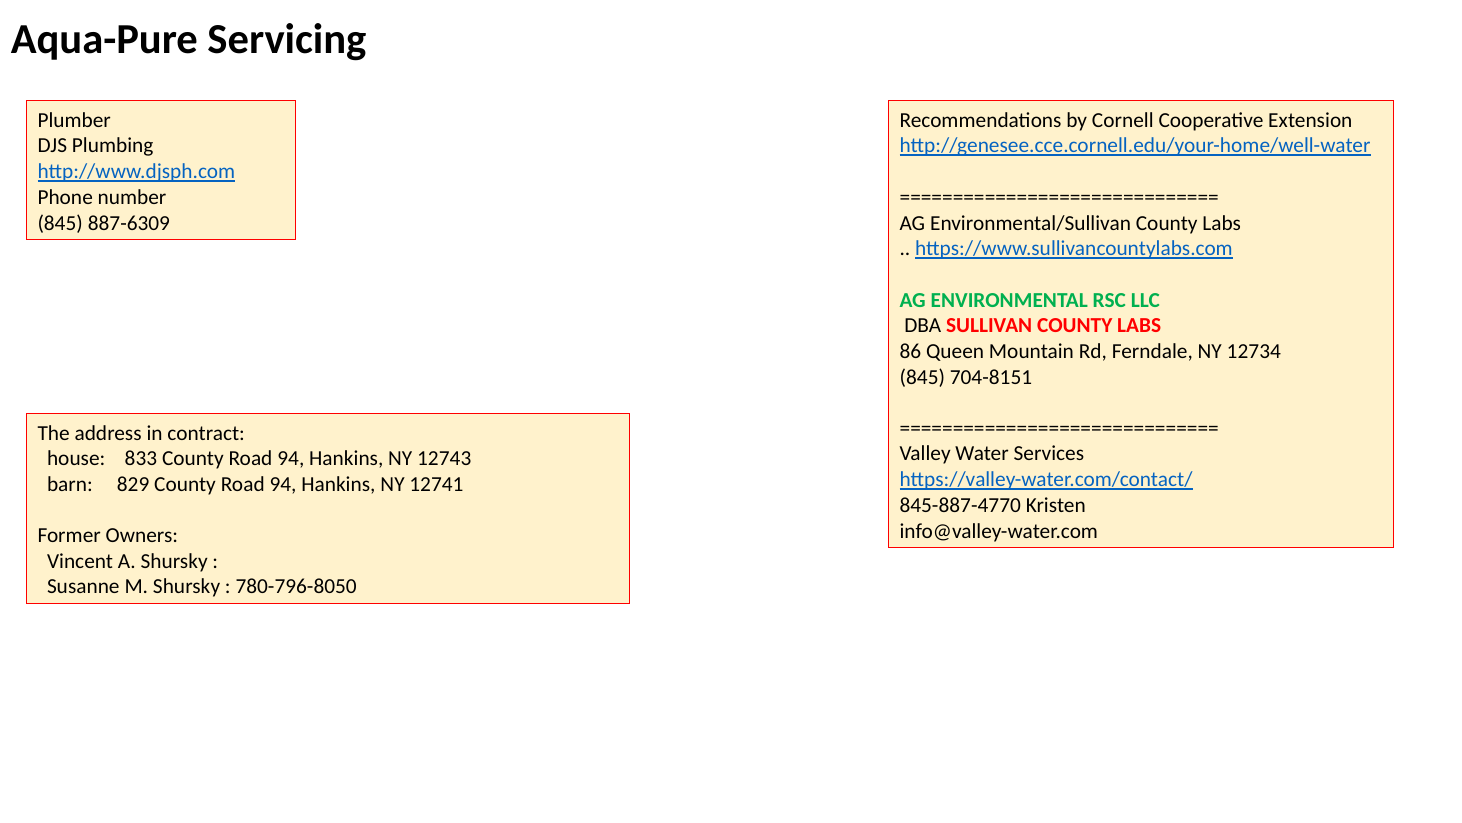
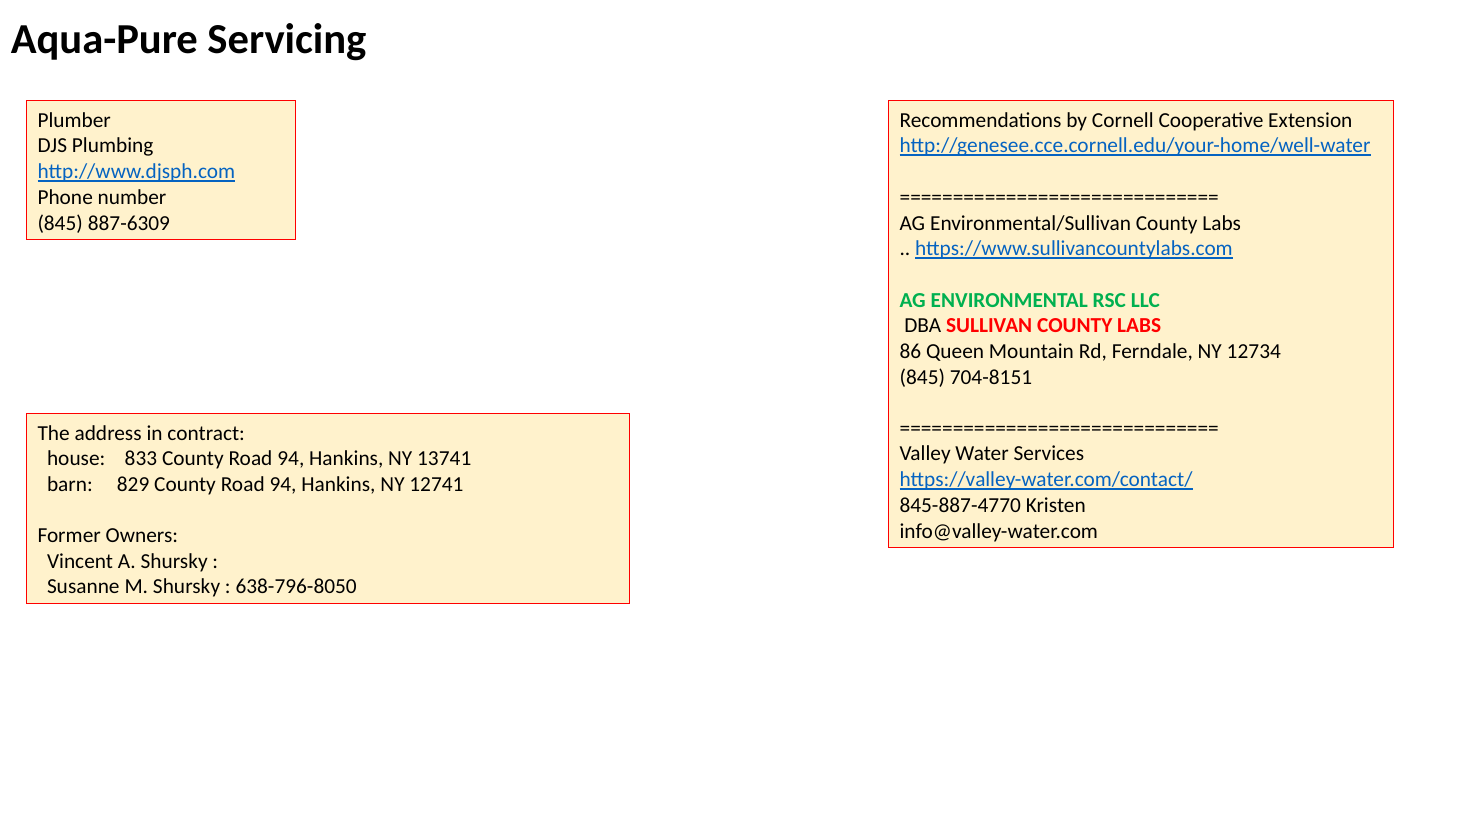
12743: 12743 -> 13741 (444, 458)
780-796-8050: 780-796-8050 -> 638-796-8050 (296, 586)
